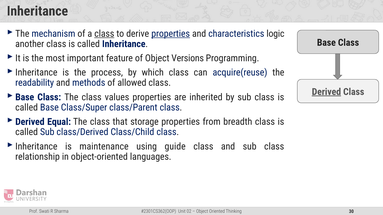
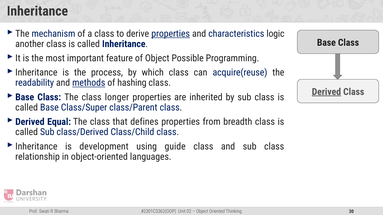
class underline: present -> none (104, 34)
Versions: Versions -> Possible (188, 58)
methods underline: none -> present (89, 83)
allowed: allowed -> hashing (132, 83)
values: values -> longer (117, 97)
storage: storage -> defines (144, 122)
maintenance: maintenance -> development (104, 147)
